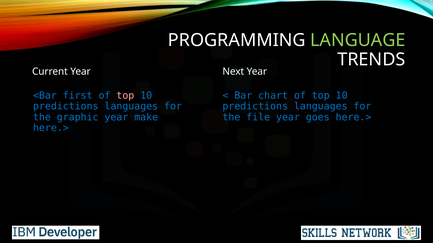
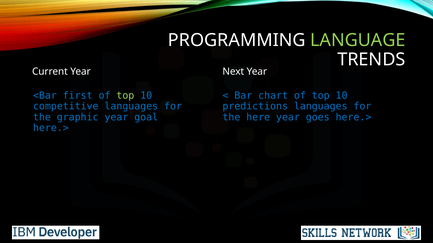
top colour: pink -> light green (125, 96)
predictions: predictions -> competitive (66, 107)
make: make -> goal (146, 117)
file: file -> here (258, 117)
